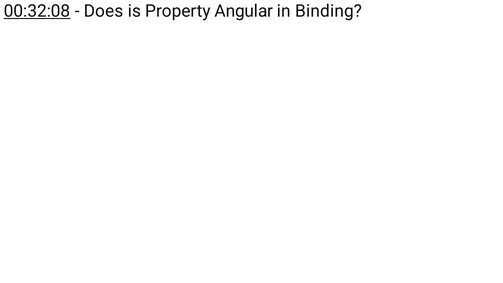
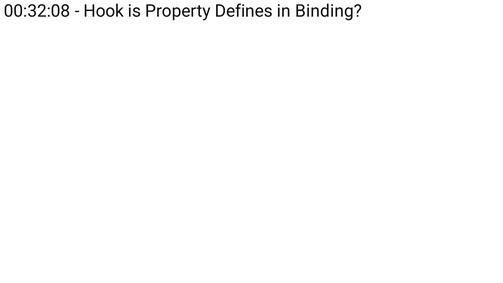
00:32:08 underline: present -> none (37, 11)
Does: Does -> Hook (104, 11)
Angular: Angular -> Defines (244, 11)
